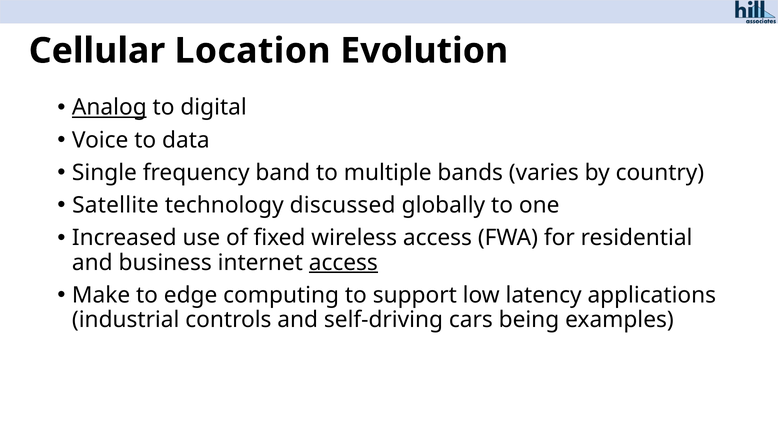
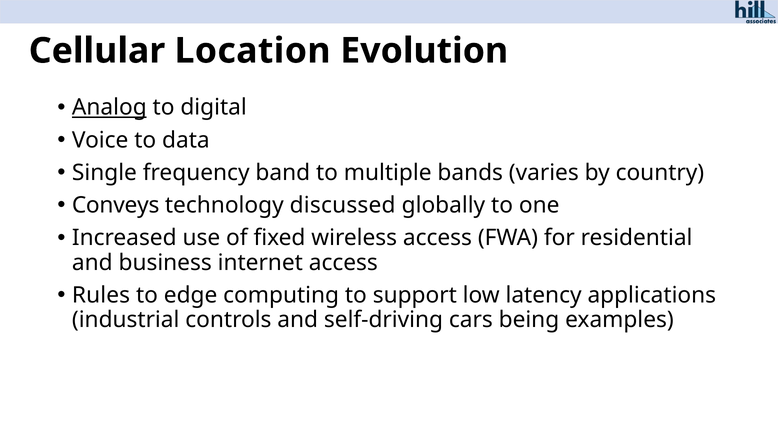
Satellite: Satellite -> Conveys (116, 205)
access underline: present -> none (343, 262)
Make: Make -> Rules (101, 295)
